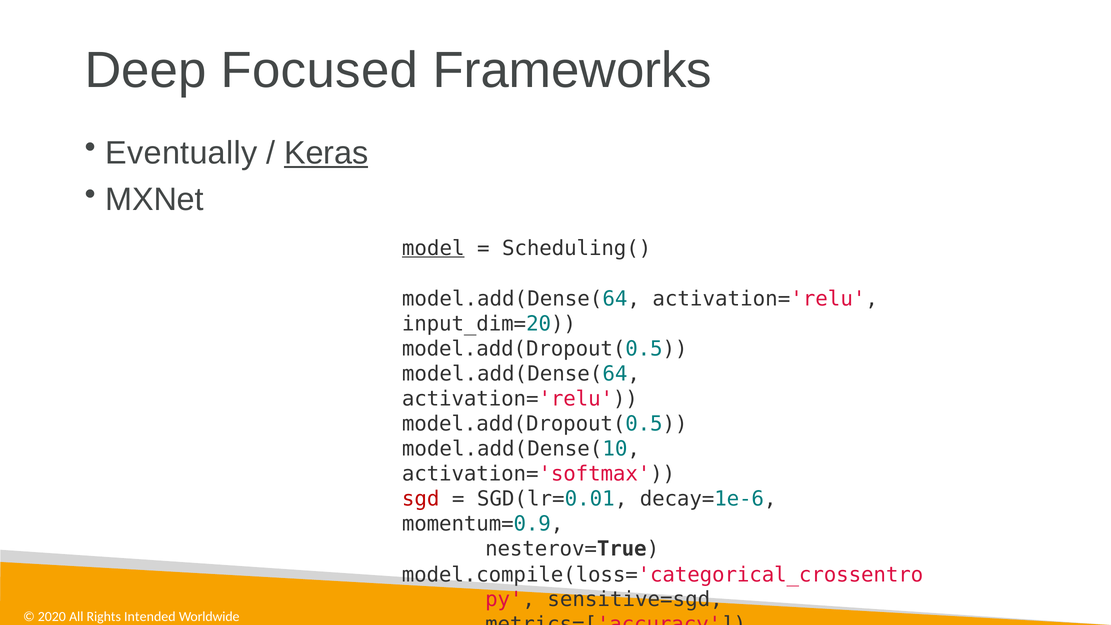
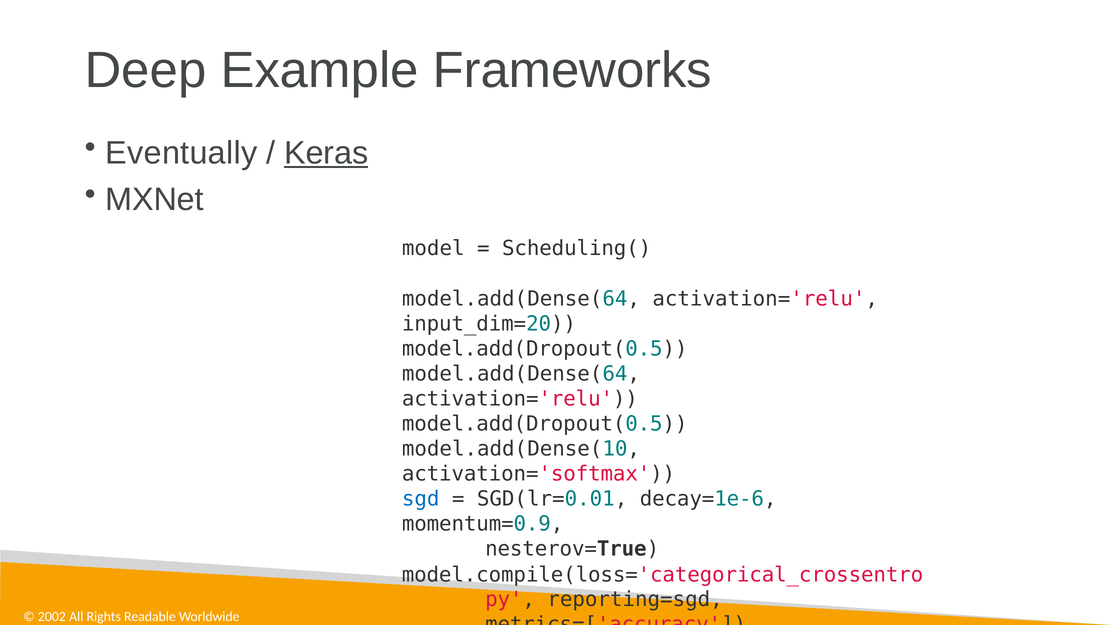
Focused: Focused -> Example (320, 70)
model underline: present -> none (433, 248)
sgd colour: red -> blue (421, 499)
sensitive=sgd: sensitive=sgd -> reporting=sgd (635, 599)
2020: 2020 -> 2002 (52, 616)
Intended: Intended -> Readable (150, 616)
